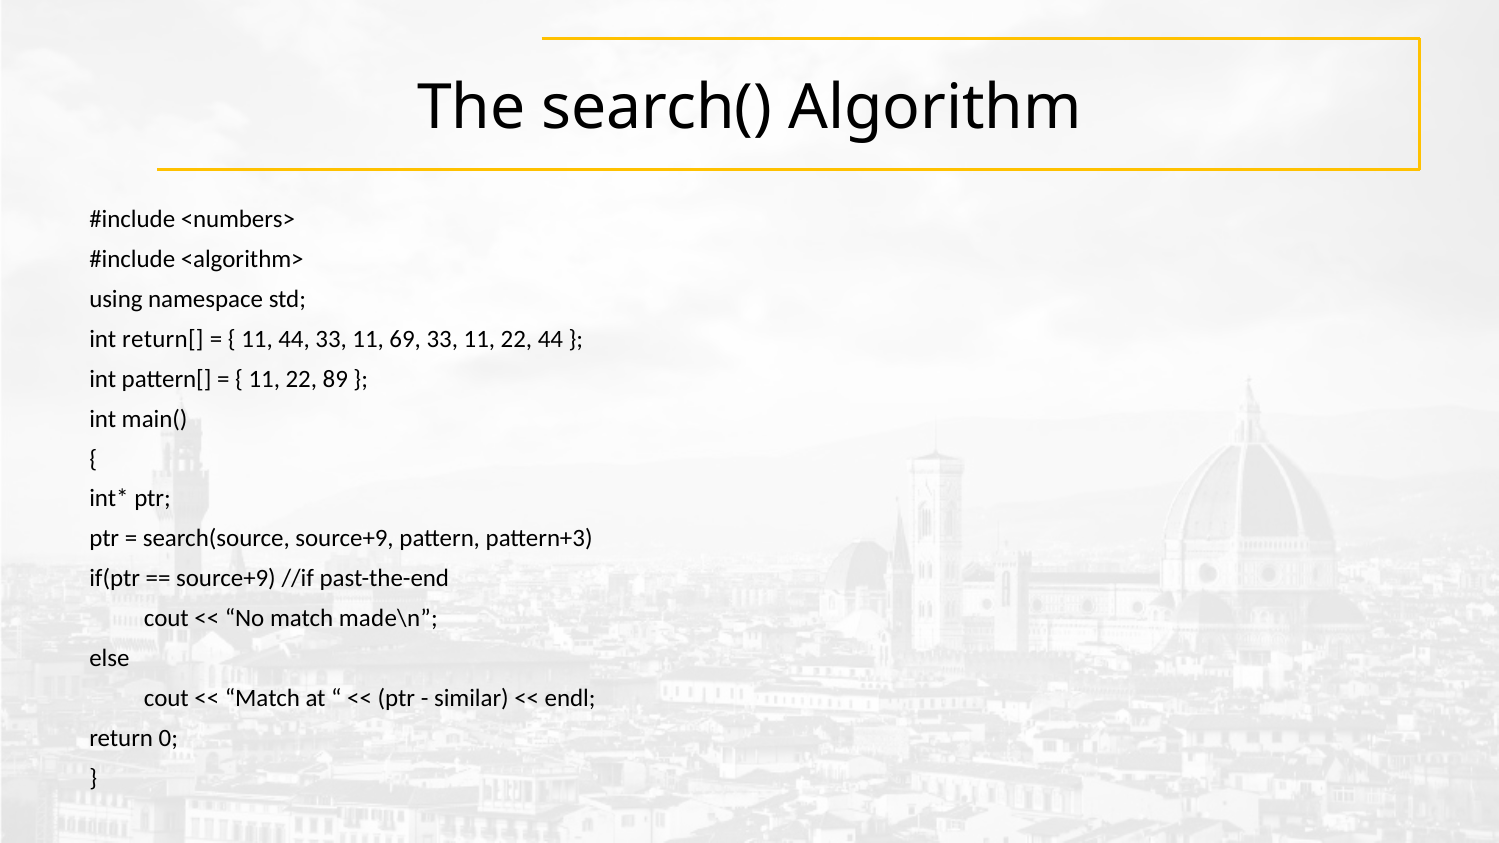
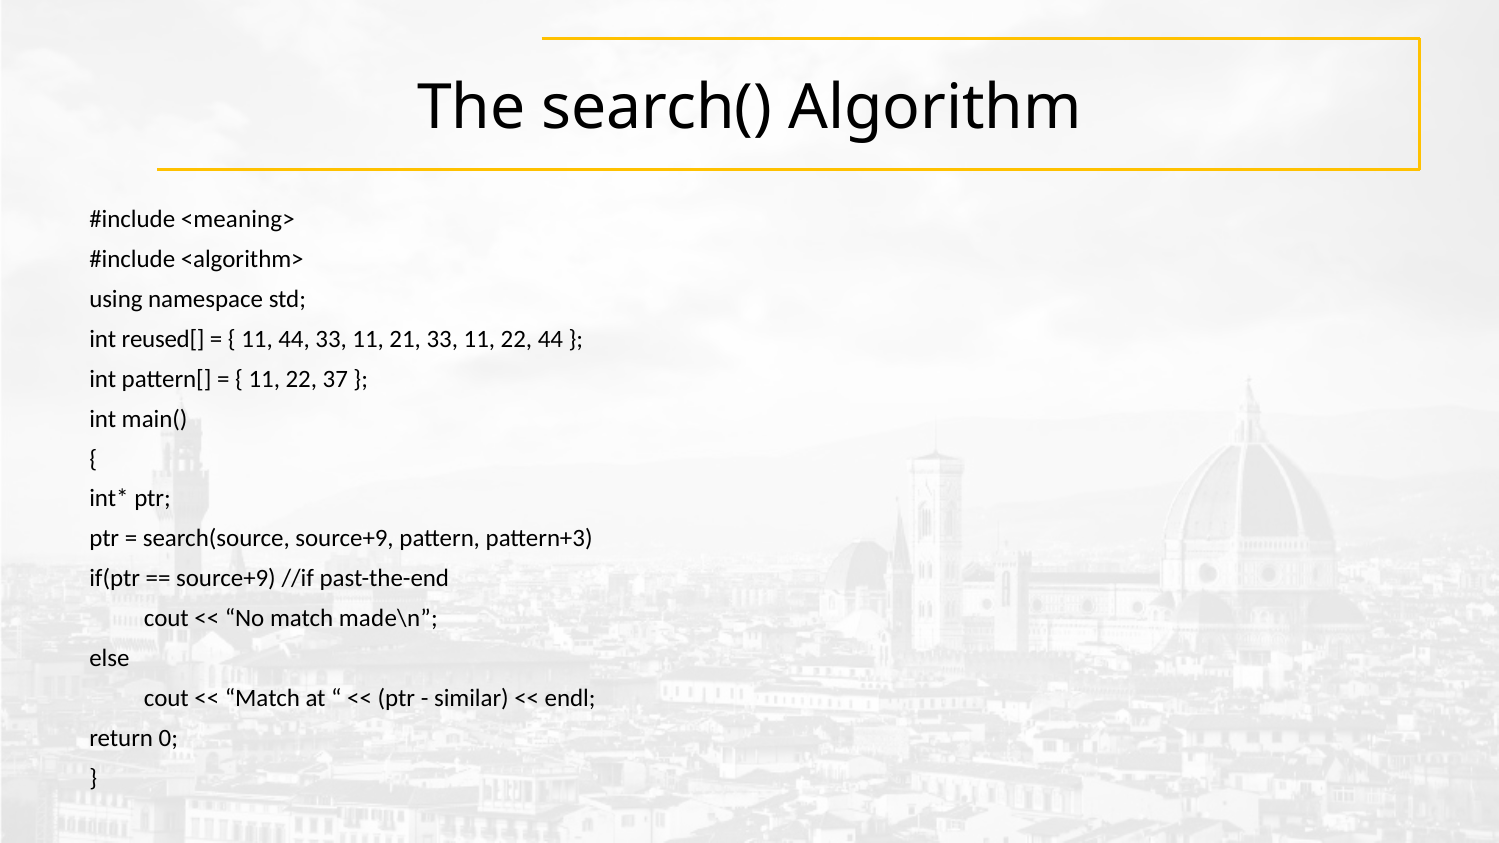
<numbers>: <numbers> -> <meaning> (238, 219)
return[: return[ -> reused[ (163, 339)
69: 69 -> 21 (405, 339)
89: 89 -> 37 (335, 379)
